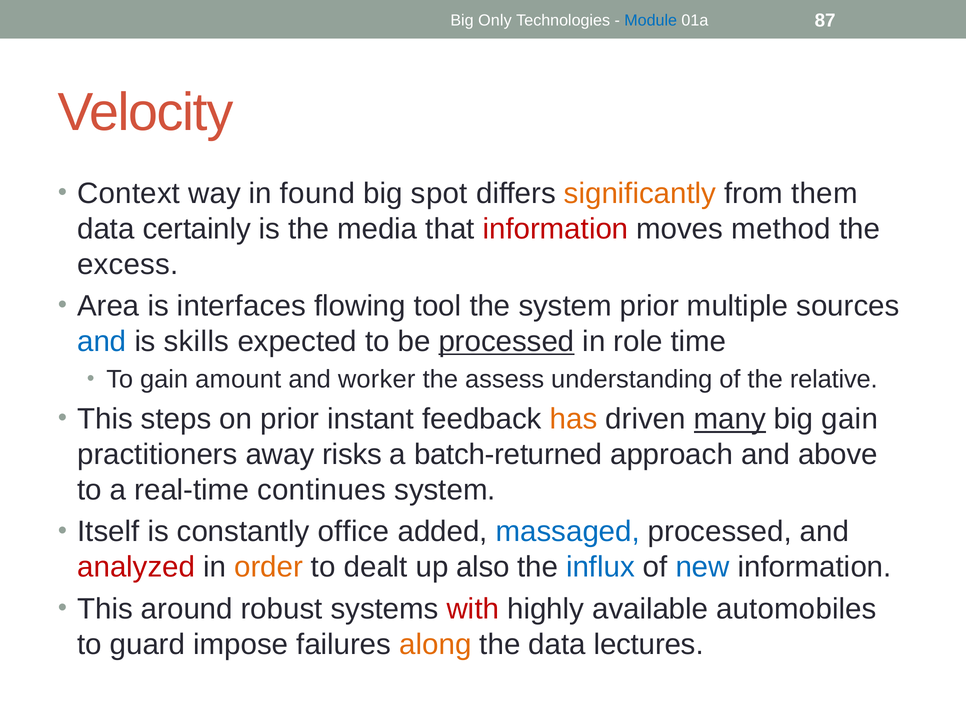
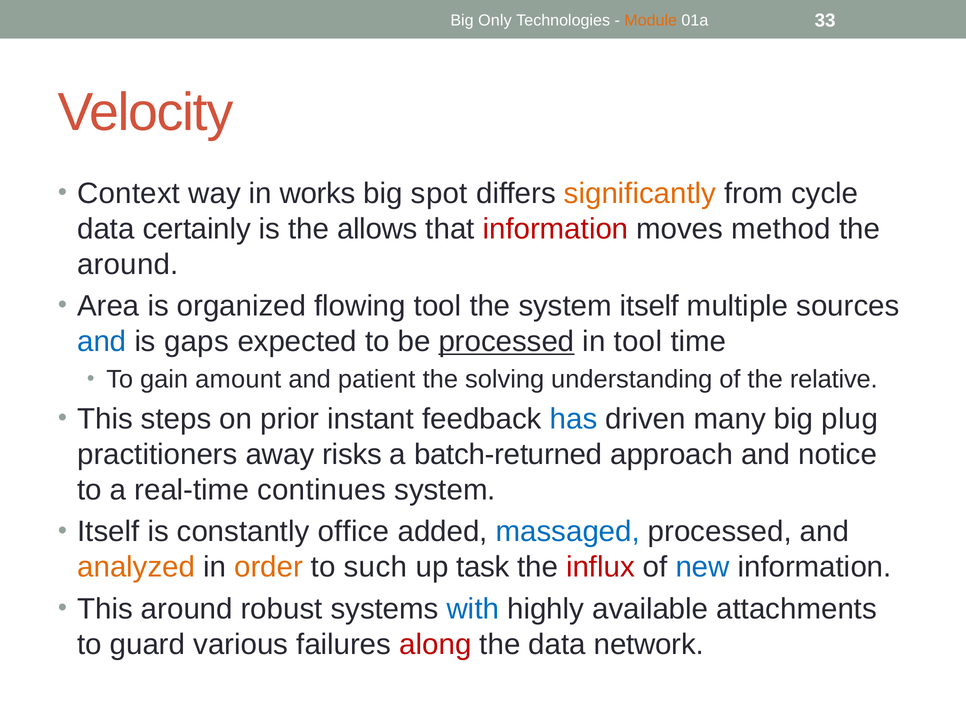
Module colour: blue -> orange (651, 20)
87: 87 -> 33 (825, 21)
found: found -> works (318, 194)
them: them -> cycle (825, 194)
media: media -> allows (377, 229)
excess: excess -> around (128, 264)
interfaces: interfaces -> organized (242, 306)
system prior: prior -> itself (650, 306)
skills: skills -> gaps (196, 342)
in role: role -> tool (638, 342)
worker: worker -> patient (377, 380)
assess: assess -> solving (505, 380)
has colour: orange -> blue (574, 419)
many underline: present -> none (730, 419)
big gain: gain -> plug (850, 419)
above: above -> notice (838, 455)
analyzed colour: red -> orange (136, 568)
dealt: dealt -> such (376, 568)
also: also -> task (483, 568)
influx colour: blue -> red (600, 568)
with colour: red -> blue (473, 609)
automobiles: automobiles -> attachments (797, 609)
impose: impose -> various (241, 645)
along colour: orange -> red (435, 645)
lectures: lectures -> network (649, 645)
